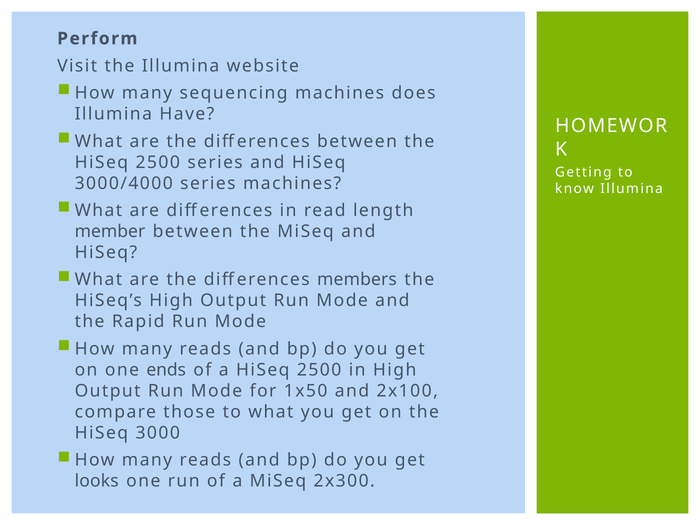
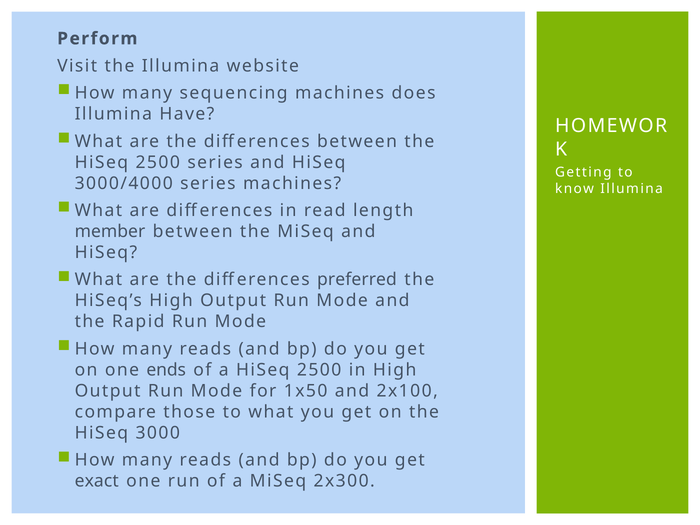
members: members -> preferred (357, 280)
looks: looks -> exact (97, 481)
